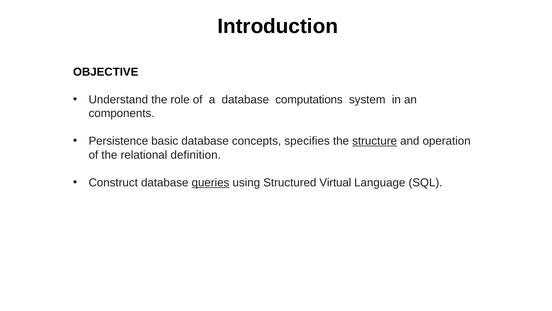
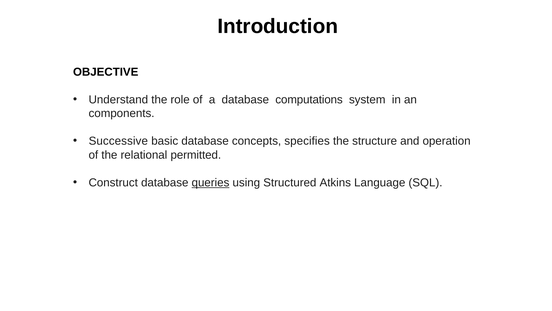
Persistence: Persistence -> Successive (118, 141)
structure underline: present -> none (375, 141)
definition: definition -> permitted (196, 155)
Virtual: Virtual -> Atkins (335, 182)
